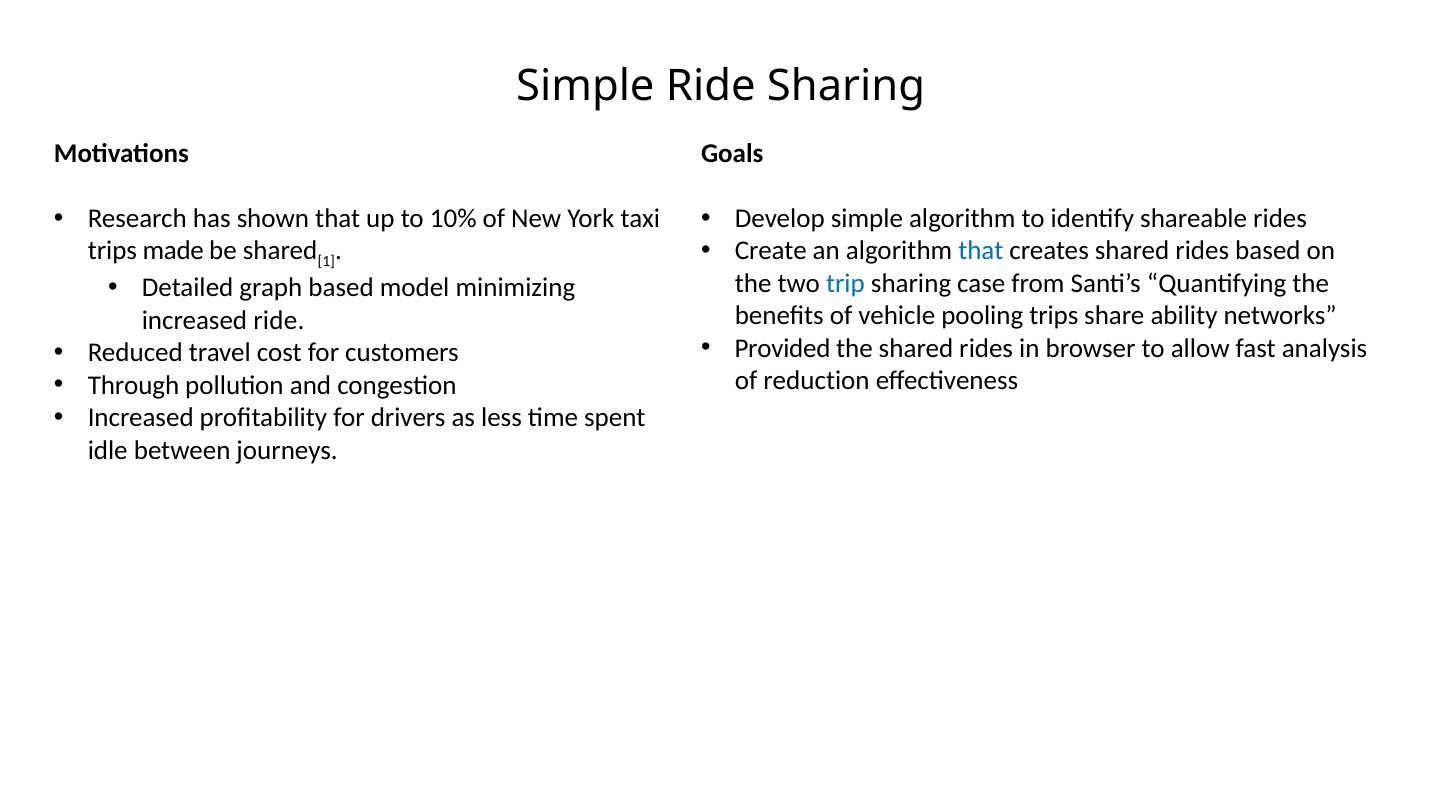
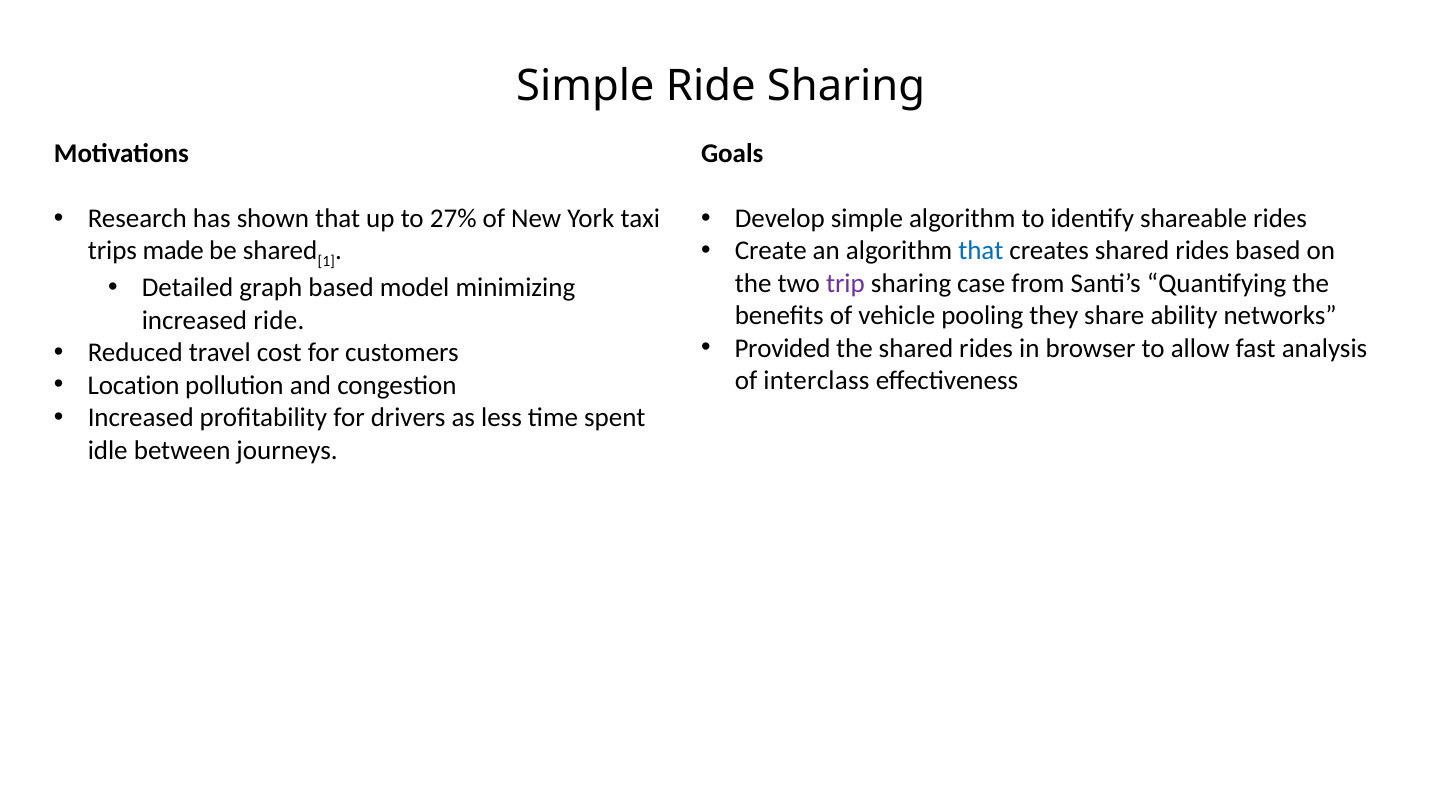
10%: 10% -> 27% (453, 219)
trip colour: blue -> purple (845, 284)
pooling trips: trips -> they (1054, 316)
reduction: reduction -> interclass (816, 381)
Through: Through -> Location (134, 385)
